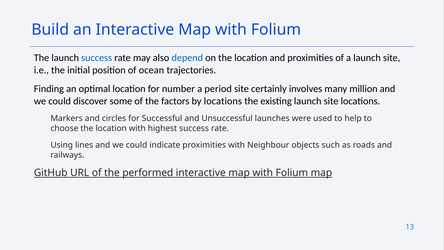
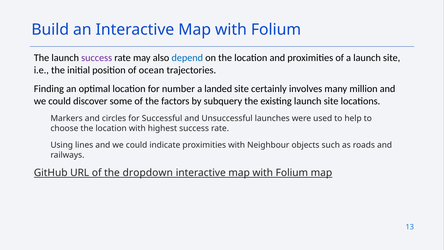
success colour: blue -> purple (97, 58)
period: period -> landed (218, 89)
by locations: locations -> subquery (223, 101)
performed: performed -> dropdown (148, 173)
